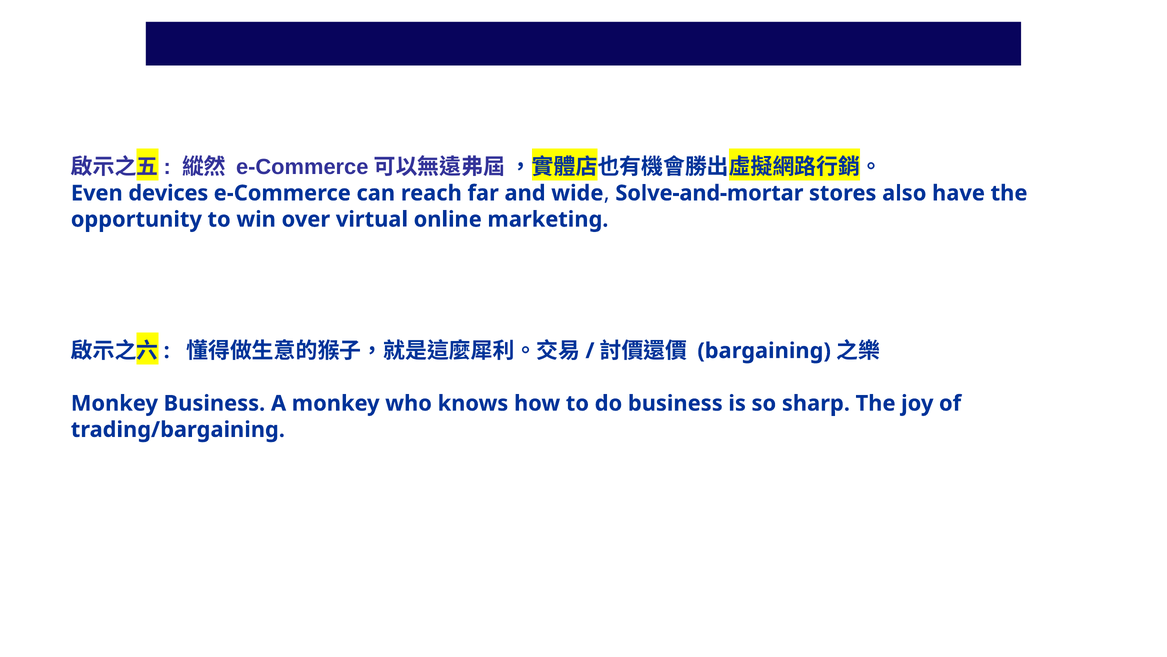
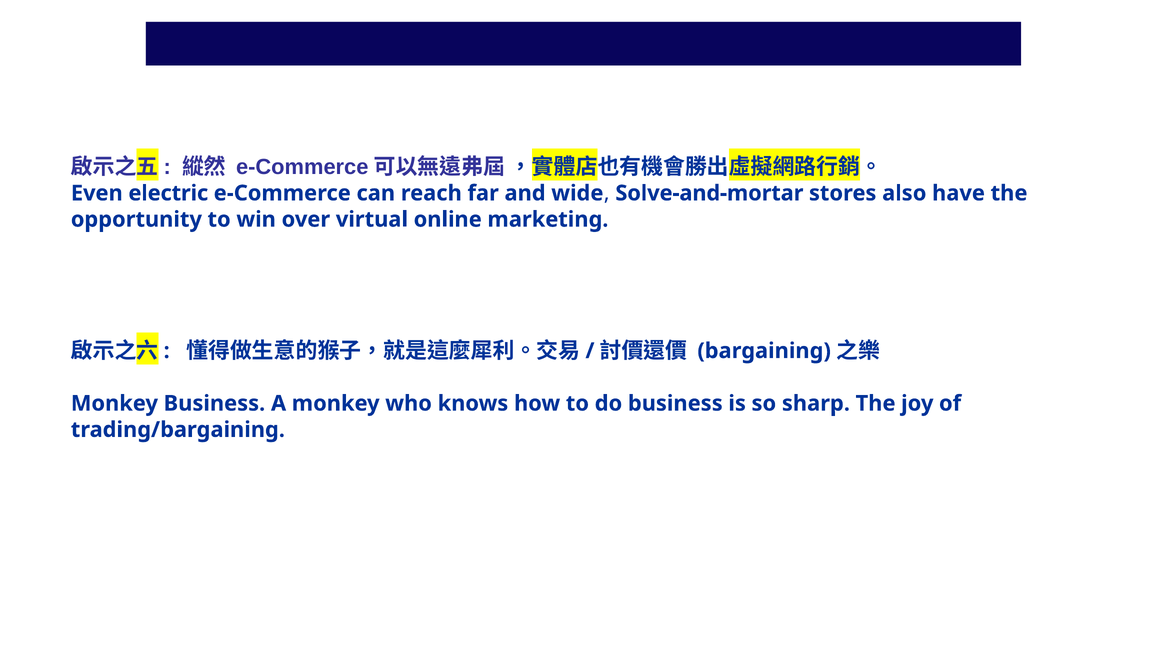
devices: devices -> electric (168, 193)
